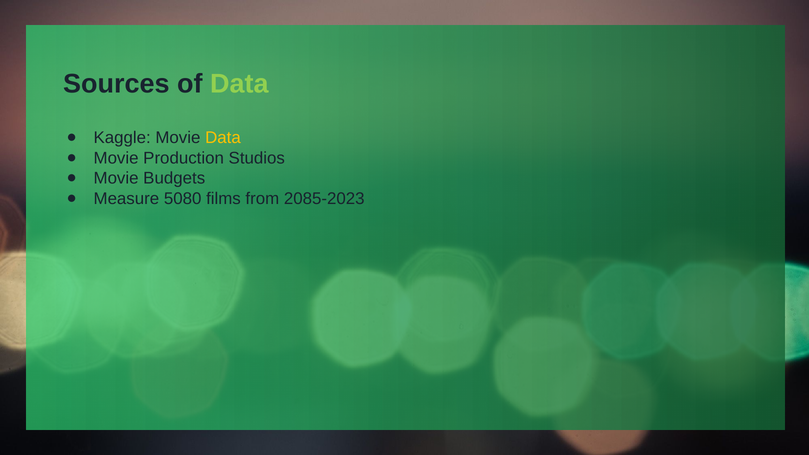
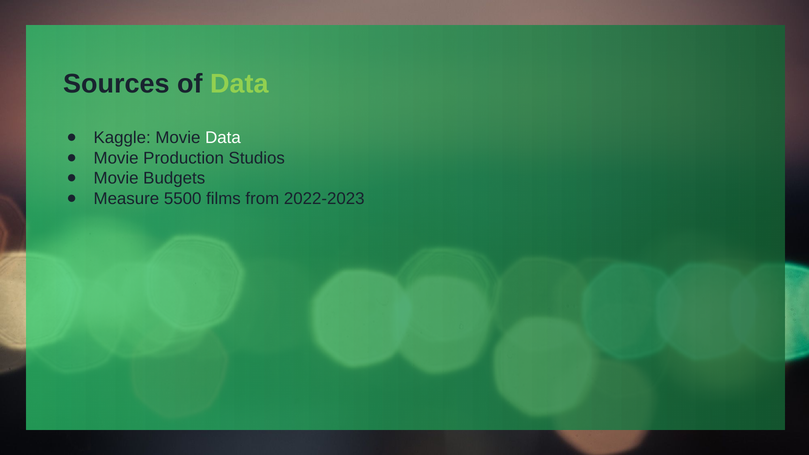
Data colour: yellow -> white (223, 138)
5080: 5080 -> 5500 (183, 199)
2085-2023: 2085-2023 -> 2022-2023 (324, 199)
